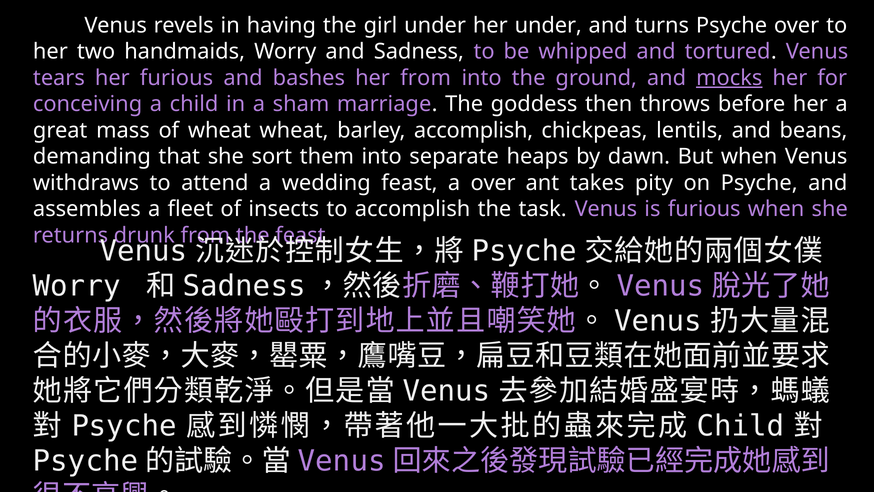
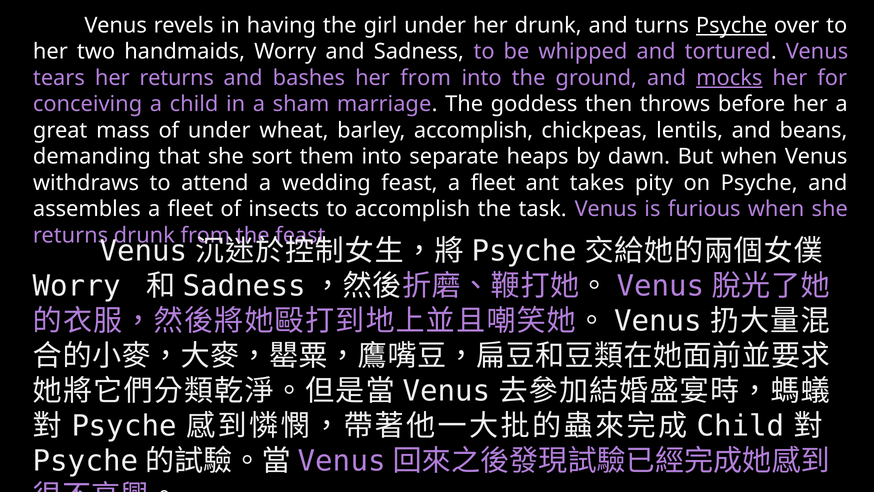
her under: under -> drunk (548, 25)
Psyche underline: none -> present (732, 25)
her furious: furious -> returns (177, 78)
of wheat: wheat -> under (219, 130)
feast a over: over -> fleet (493, 183)
